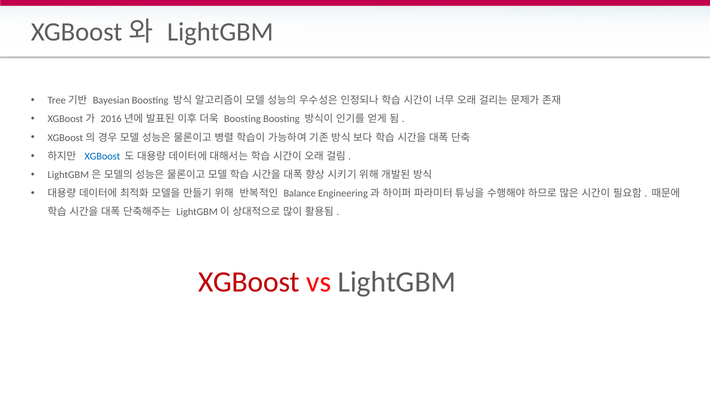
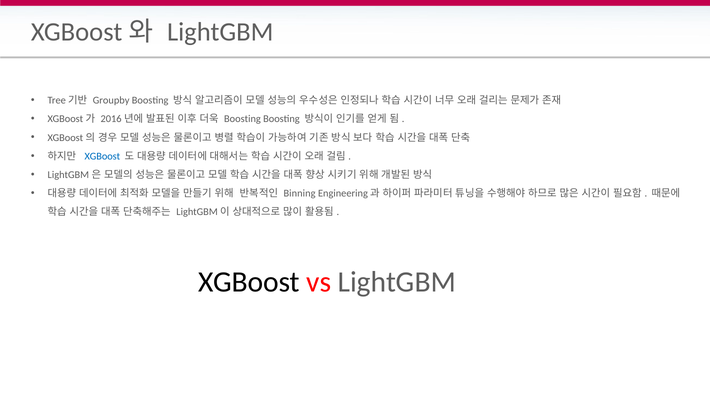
Bayesian: Bayesian -> Groupby (111, 100)
Balance: Balance -> Binning (300, 194)
XGBoost colour: red -> black (249, 282)
